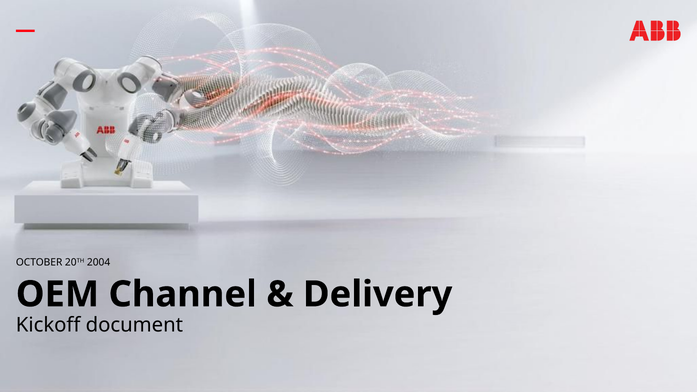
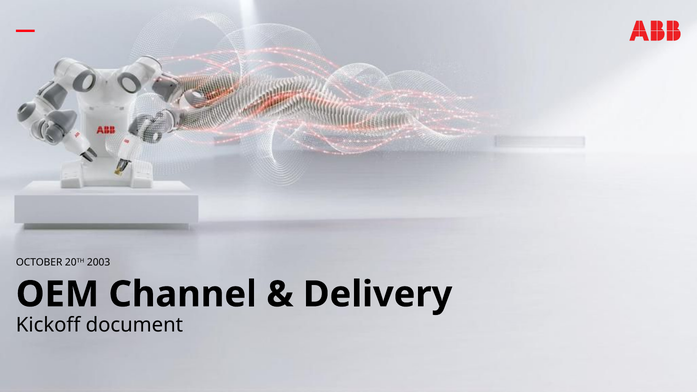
2004: 2004 -> 2003 (99, 263)
